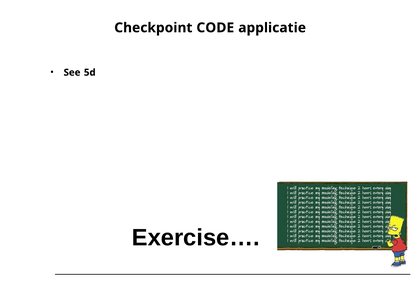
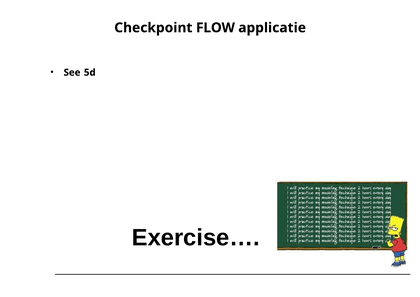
CODE: CODE -> FLOW (215, 28)
